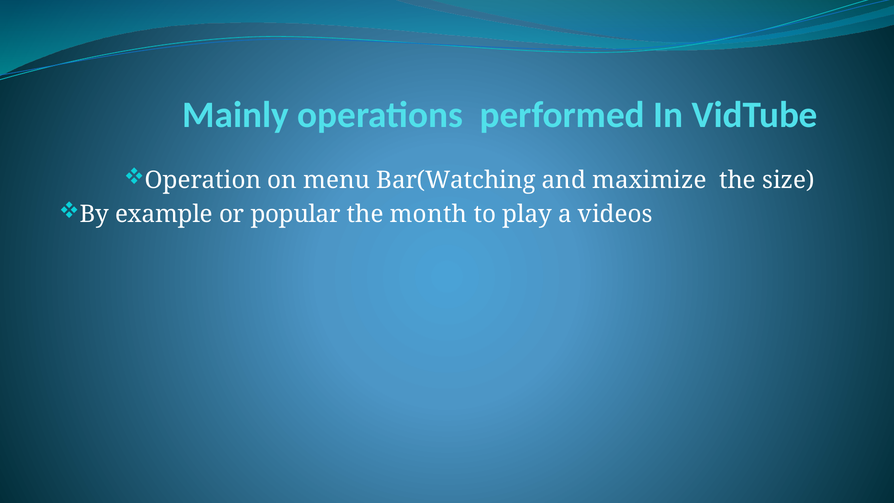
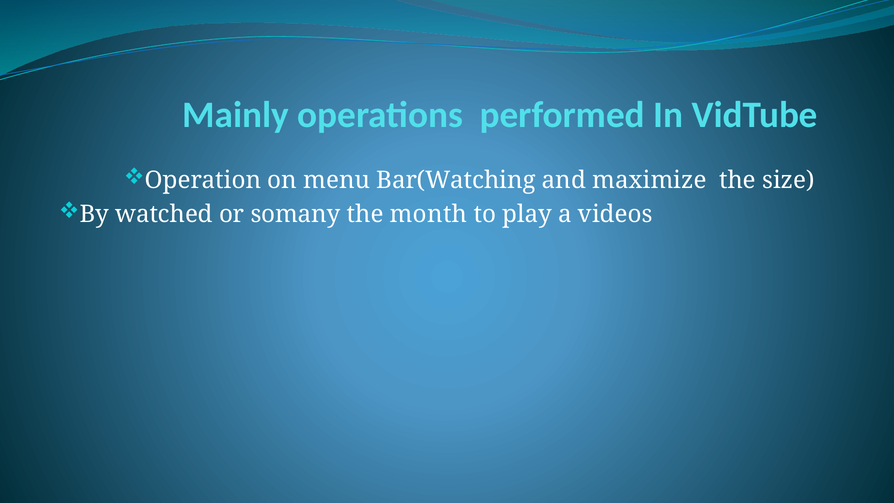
example: example -> watched (164, 214)
popular: popular -> somany (296, 214)
